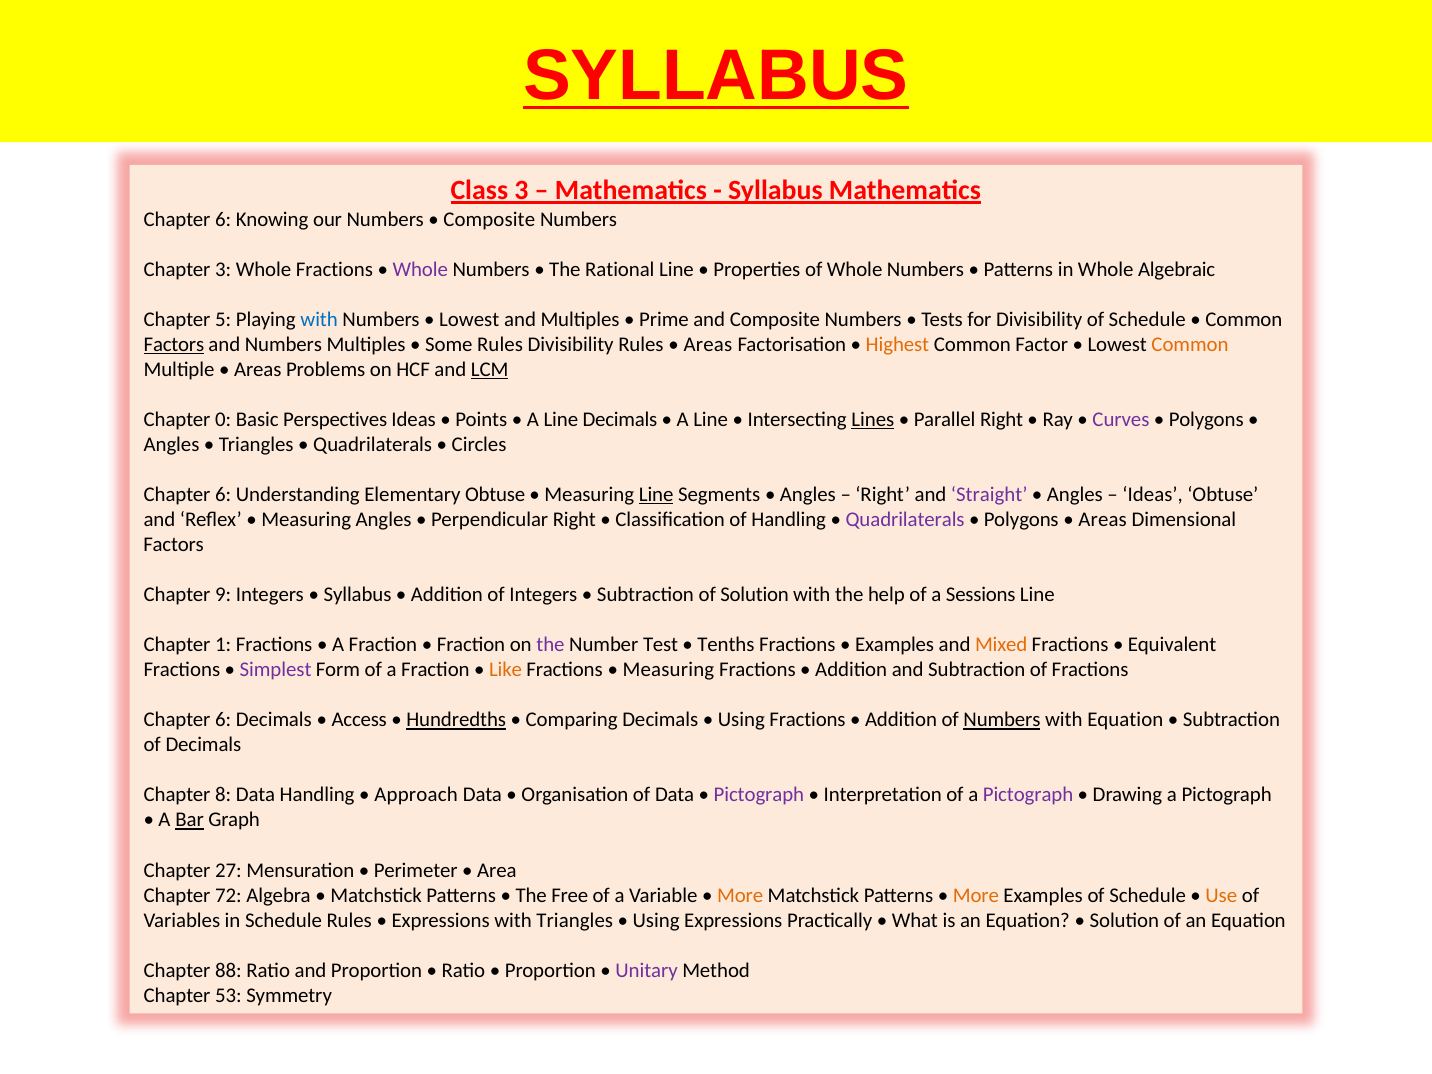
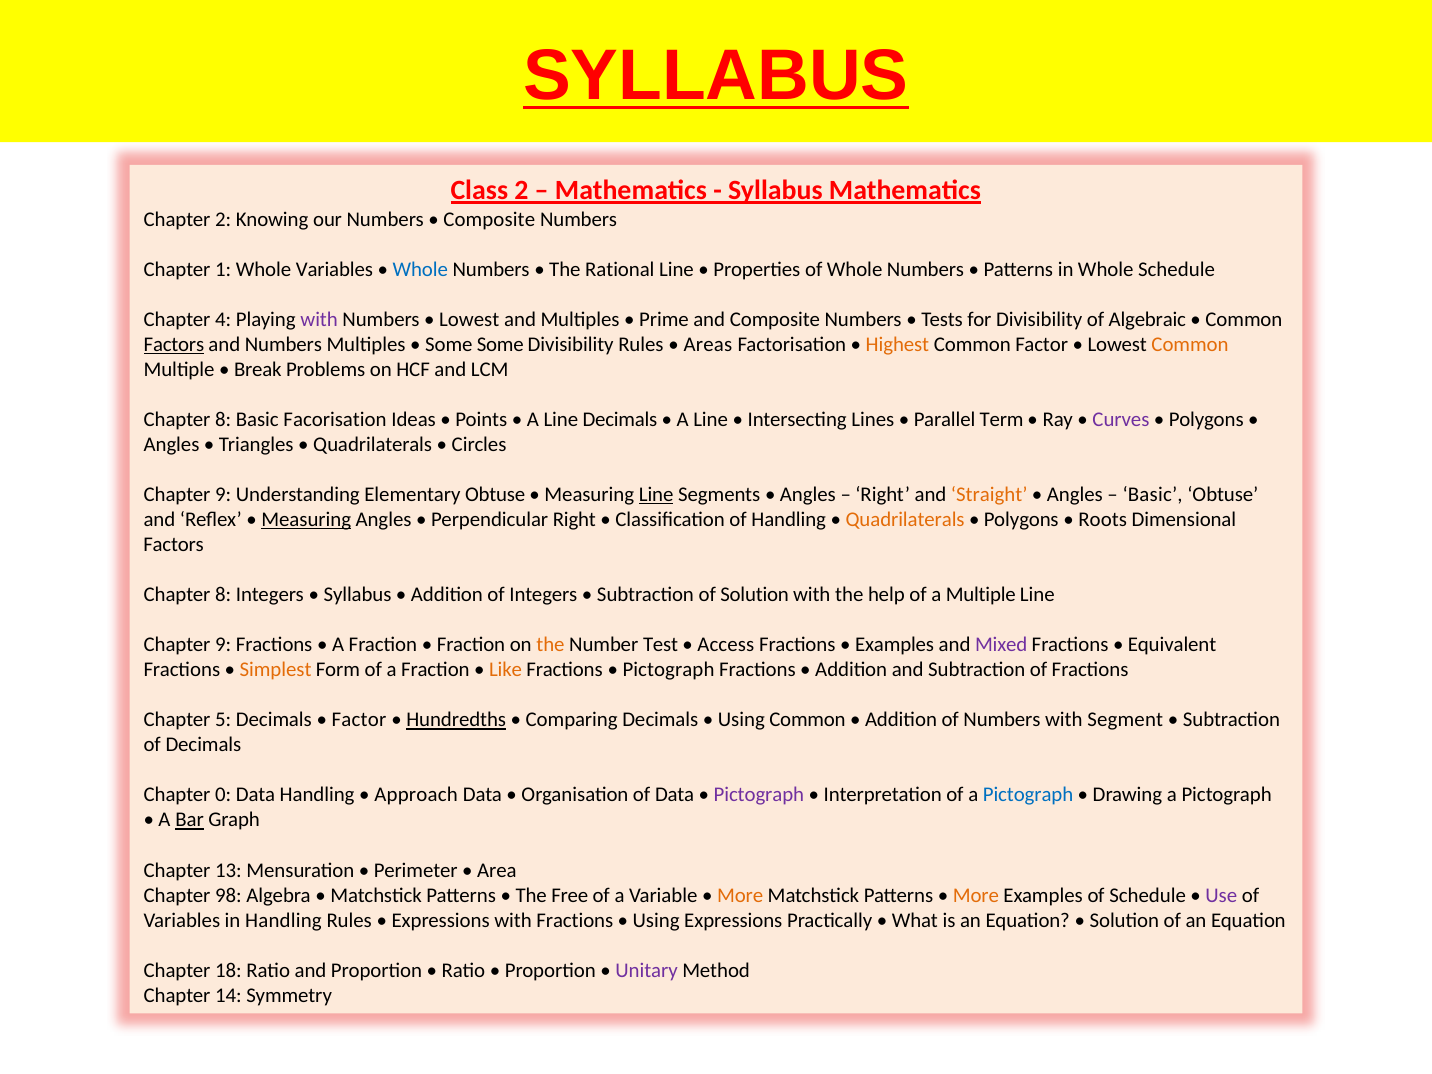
Class 3: 3 -> 2 (522, 191)
6: 6 -> 2 (223, 219)
Chapter 3: 3 -> 1 (223, 269)
Whole Fractions: Fractions -> Variables (334, 269)
Whole colour: purple -> blue (420, 269)
Whole Algebraic: Algebraic -> Schedule (1177, 269)
5: 5 -> 4 (223, 319)
with colour: blue -> purple (319, 319)
Divisibility of Schedule: Schedule -> Algebraic (1147, 319)
Some Rules: Rules -> Some (500, 344)
Areas: Areas -> Break (258, 369)
LCM underline: present -> none (490, 369)
0: 0 -> 8 (223, 420)
Perspectives: Perspectives -> Facorisation (335, 420)
Lines underline: present -> none (873, 420)
Parallel Right: Right -> Term (1002, 420)
6: 6 -> 9 (223, 495)
Straight colour: purple -> orange (989, 495)
Ideas: Ideas -> Basic (1153, 495)
Measuring underline: none -> present (306, 520)
Quadrilaterals colour: purple -> orange (905, 520)
Areas: Areas -> Roots (1103, 520)
9: 9 -> 8 (223, 595)
a Sessions: Sessions -> Multiple (981, 595)
1: 1 -> 9 (223, 645)
the colour: purple -> orange (550, 645)
Tenths: Tenths -> Access (726, 645)
Mixed colour: orange -> purple (1001, 645)
Simplest colour: purple -> orange (276, 670)
Measuring: Measuring -> Pictograph (668, 670)
6: 6 -> 5 (223, 720)
Access: Access -> Factor (359, 720)
Using Fractions: Fractions -> Common (807, 720)
Numbers underline: present -> none (1002, 720)
with Equation: Equation -> Segment (1125, 720)
8: 8 -> 0 (223, 795)
Pictograph colour: purple -> blue (1028, 795)
27: 27 -> 13 (228, 870)
72: 72 -> 98 (228, 895)
Use colour: orange -> purple (1221, 895)
in Schedule: Schedule -> Handling (283, 920)
with Triangles: Triangles -> Fractions (575, 920)
88: 88 -> 18 (228, 970)
53: 53 -> 14 (228, 995)
